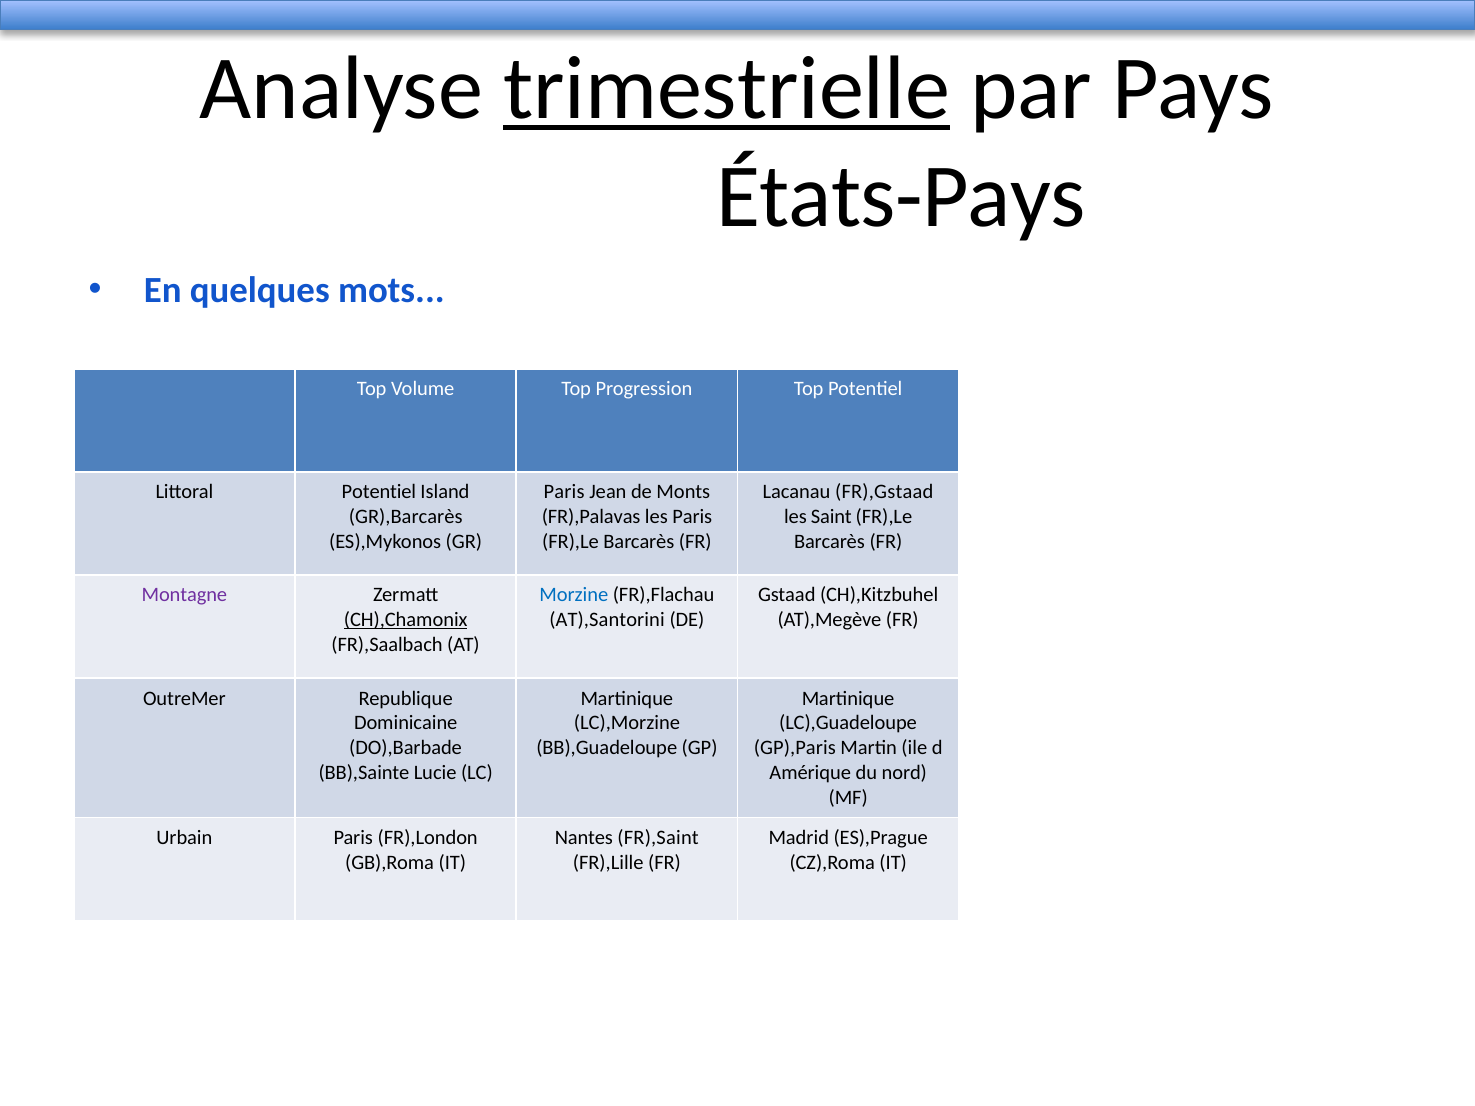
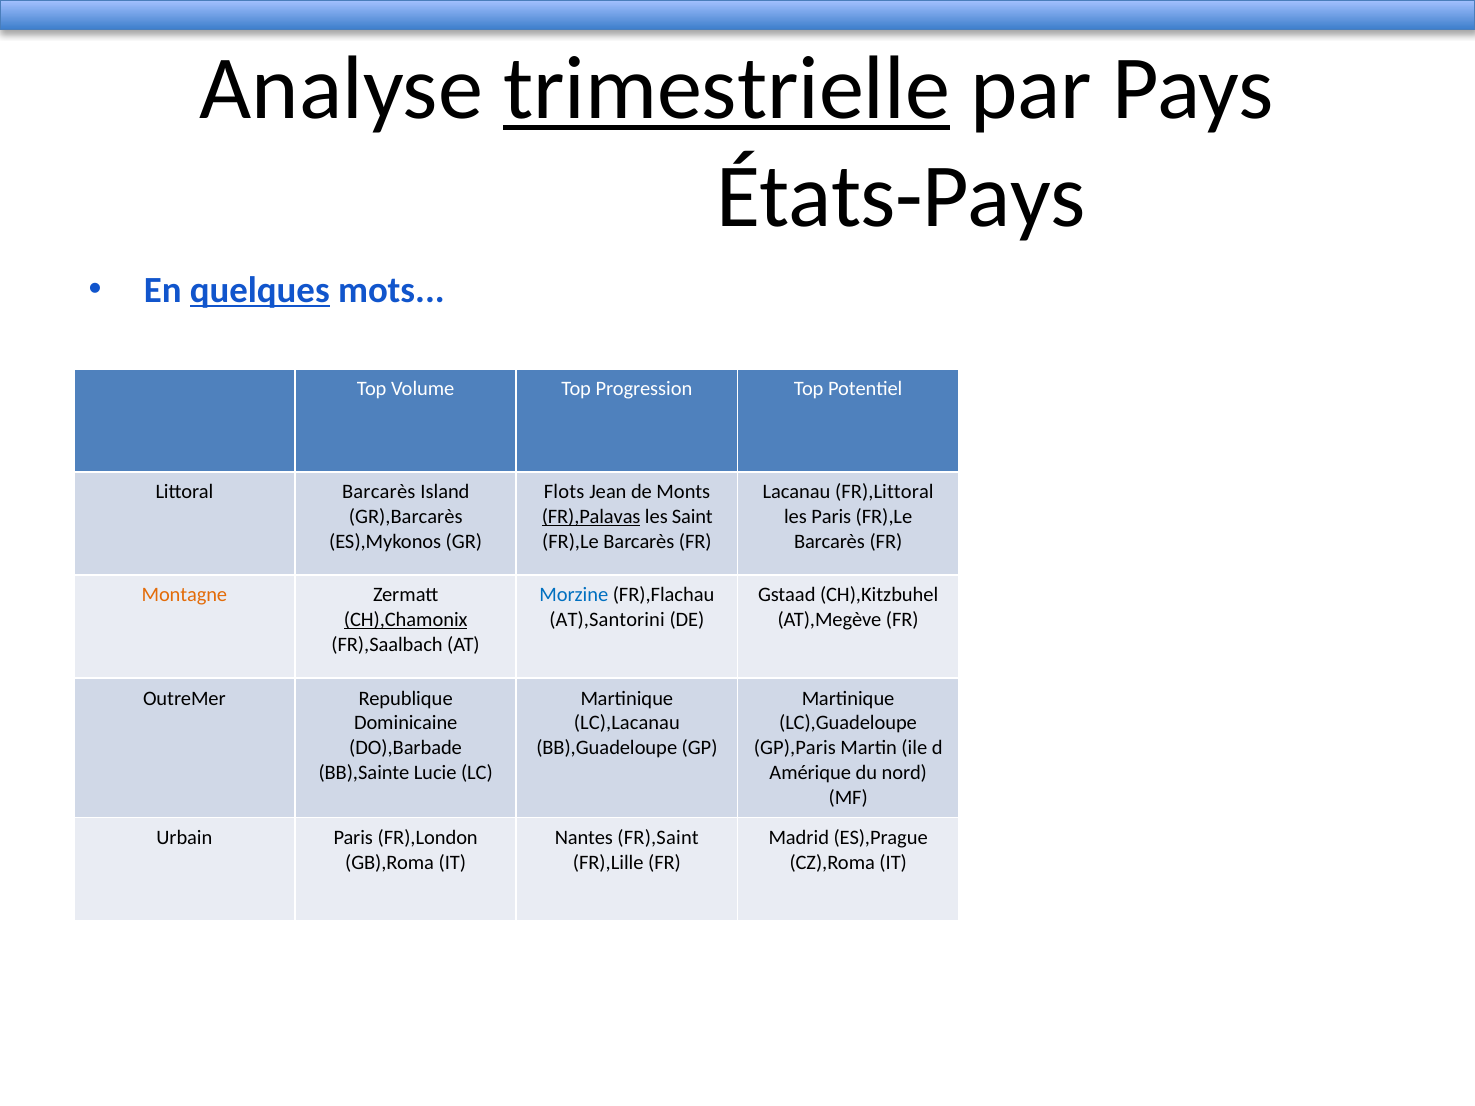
quelques underline: none -> present (260, 290)
Littoral Potentiel: Potentiel -> Barcarès (379, 492)
Paris: Paris -> Flots (564, 492)
FR),Gstaad: FR),Gstaad -> FR),Littoral (884, 492)
FR),Palavas underline: none -> present (591, 517)
les Paris: Paris -> Saint (692, 517)
les Saint: Saint -> Paris (831, 517)
Montagne colour: purple -> orange (184, 595)
LC),Morzine: LC),Morzine -> LC),Lacanau (627, 723)
